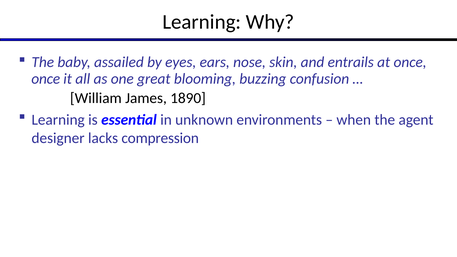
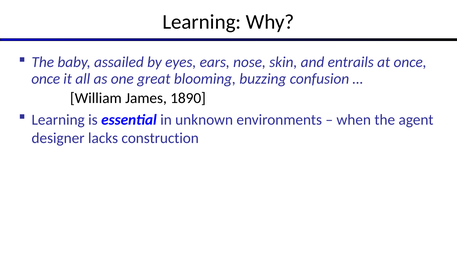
compression: compression -> construction (160, 138)
